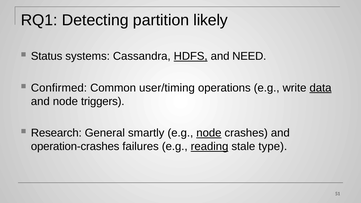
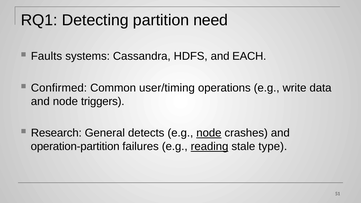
likely: likely -> need (211, 20)
Status: Status -> Faults (47, 56)
HDFS underline: present -> none (191, 56)
NEED: NEED -> EACH (249, 56)
data underline: present -> none (321, 88)
smartly: smartly -> detects (146, 133)
operation-crashes: operation-crashes -> operation-partition (75, 147)
